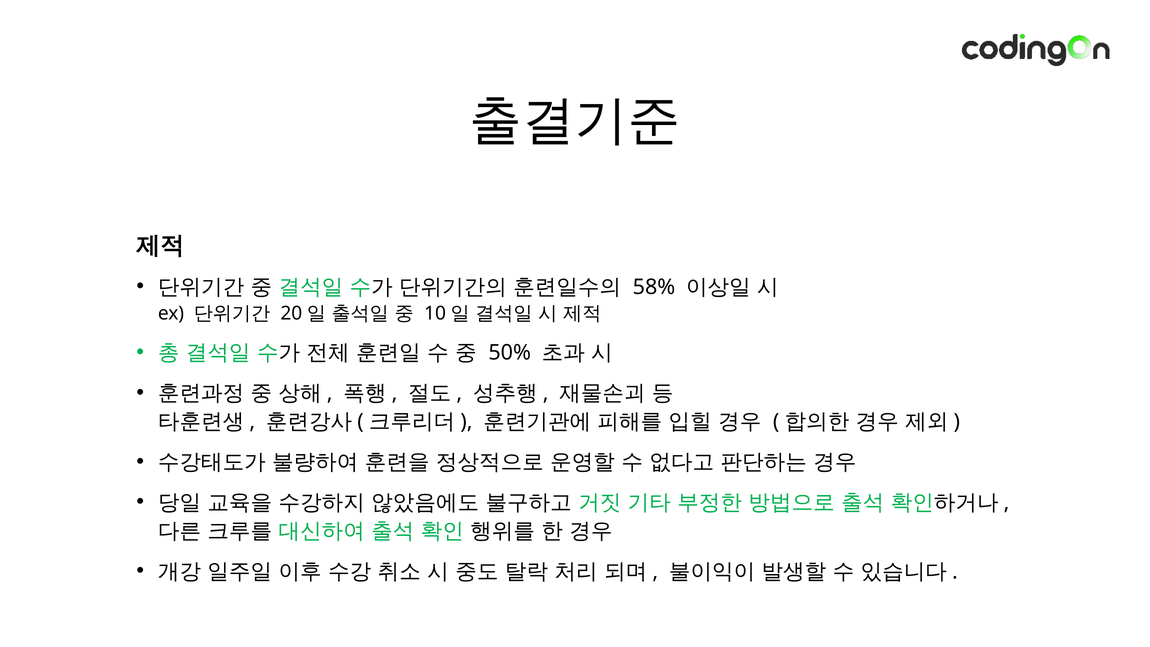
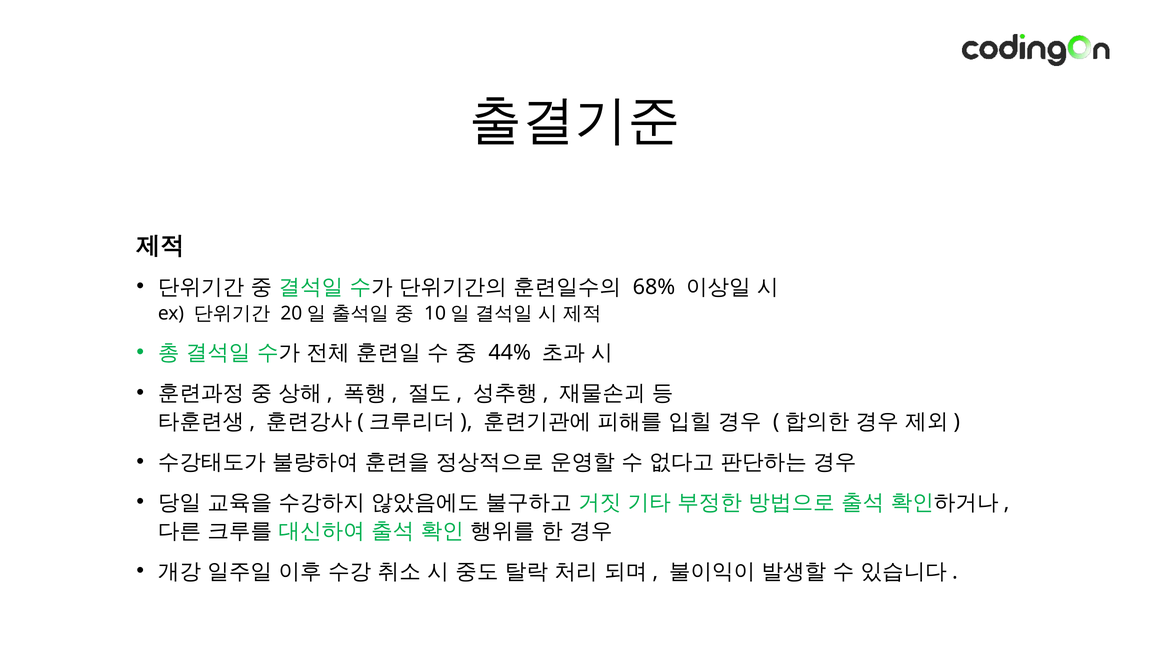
58%: 58% -> 68% (654, 287)
50%: 50% -> 44% (510, 353)
